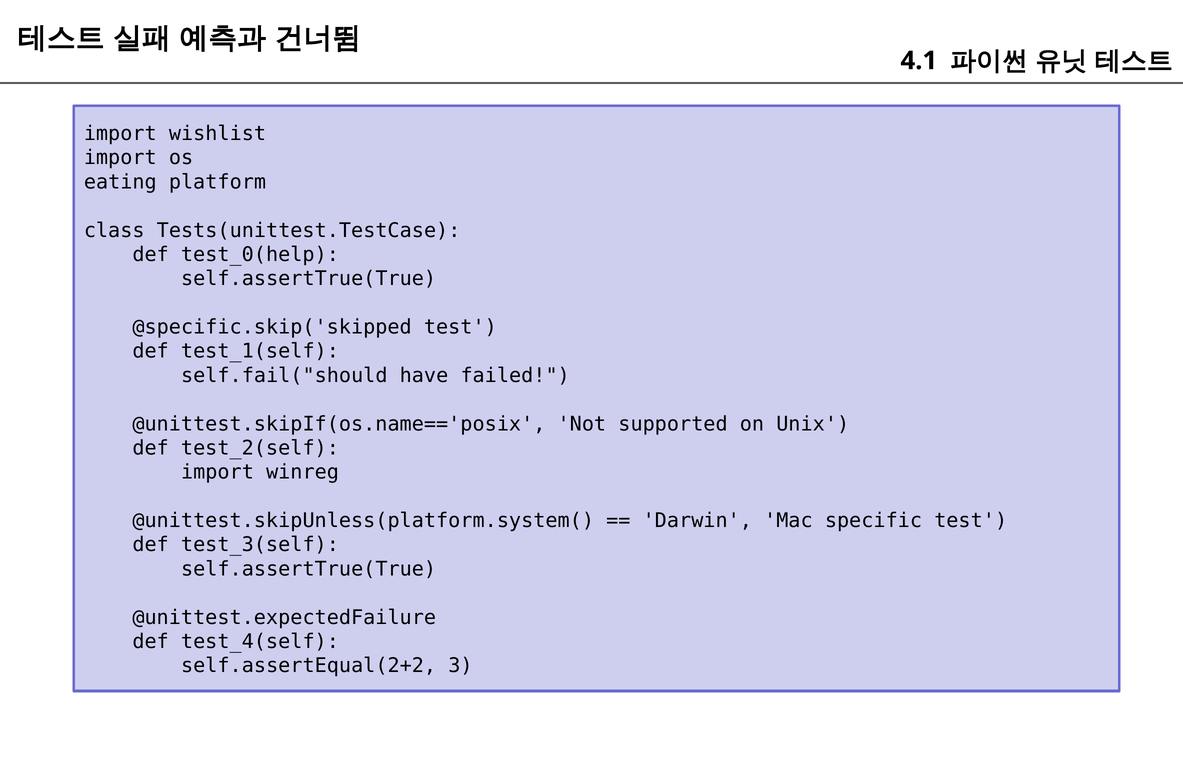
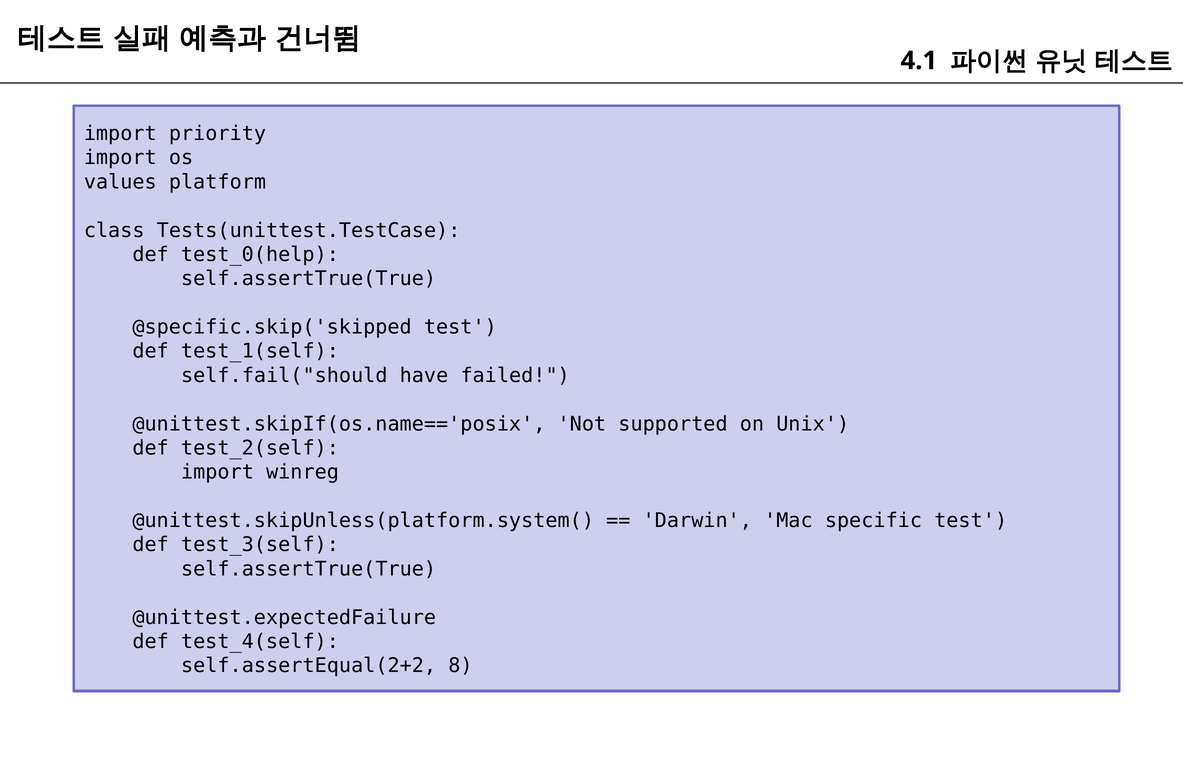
wishlist: wishlist -> priority (218, 134)
eating: eating -> values (120, 182)
3: 3 -> 8 (460, 666)
